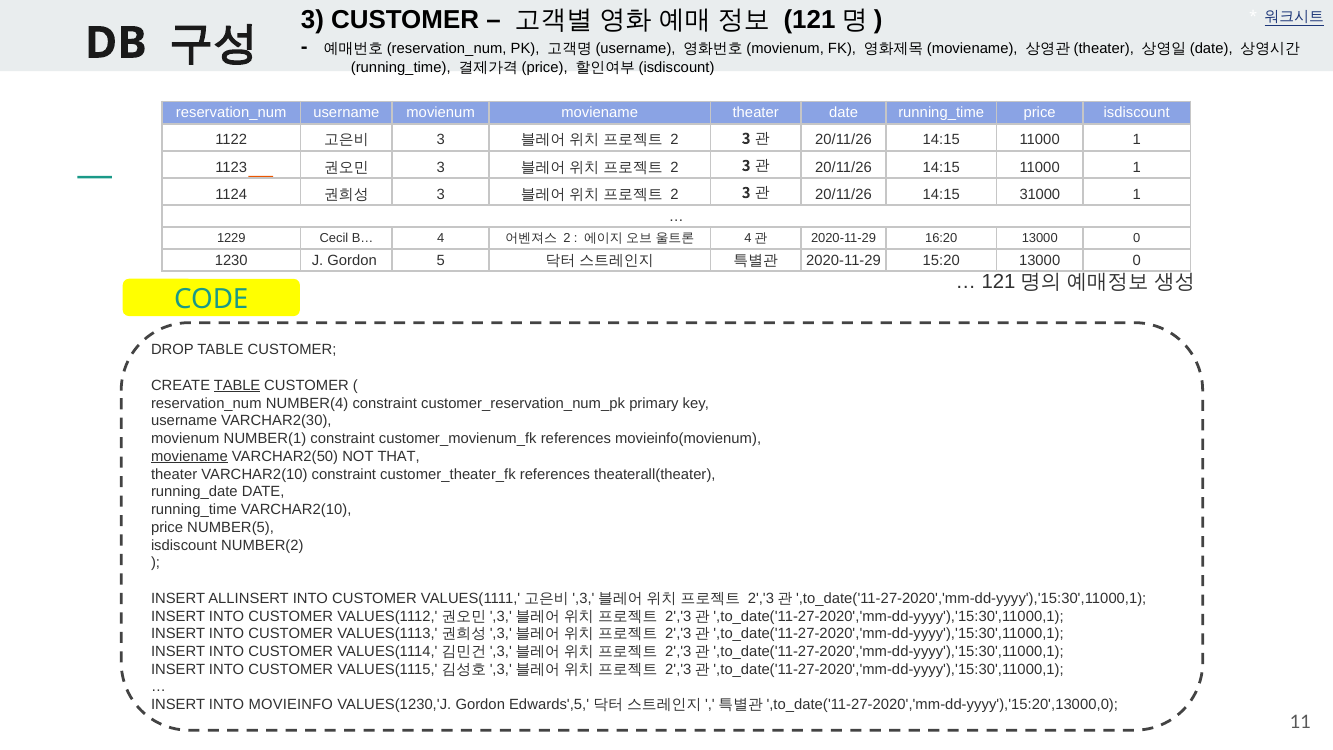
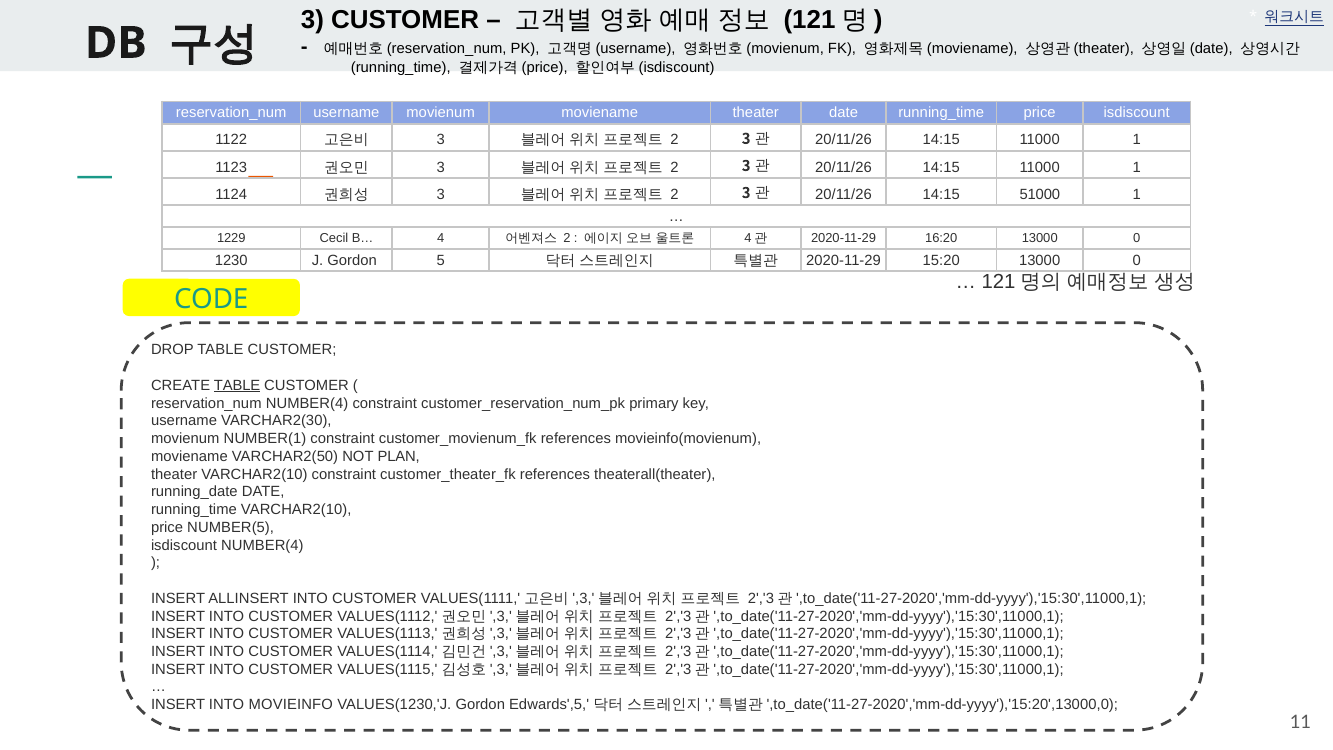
31000: 31000 -> 51000 (1040, 194)
moviename underline: present -> none (189, 456)
THAT: THAT -> PLAN (399, 456)
isdiscount NUMBER(2: NUMBER(2 -> NUMBER(4 (262, 545)
